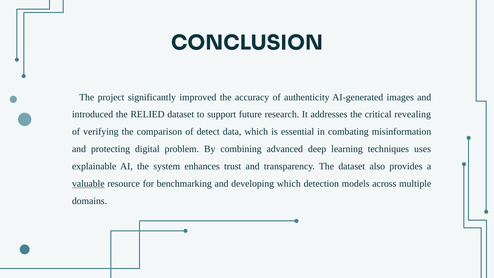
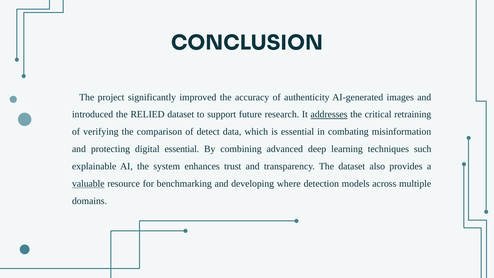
addresses underline: none -> present (329, 114)
revealing: revealing -> retraining (413, 114)
digital problem: problem -> essential (182, 149)
uses: uses -> such (423, 149)
developing which: which -> where (289, 184)
